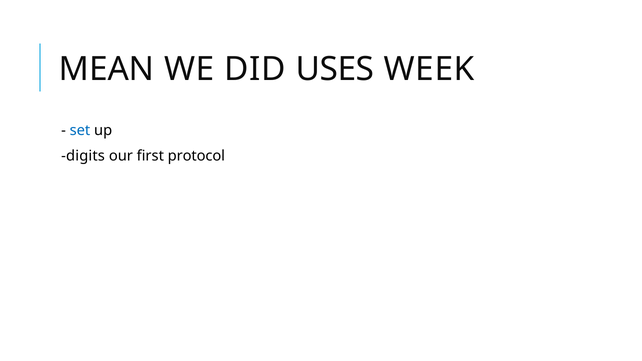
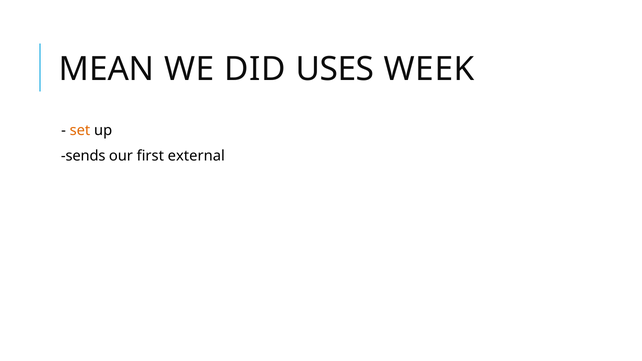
set colour: blue -> orange (80, 131)
digits: digits -> sends (83, 156)
protocol: protocol -> external (196, 156)
